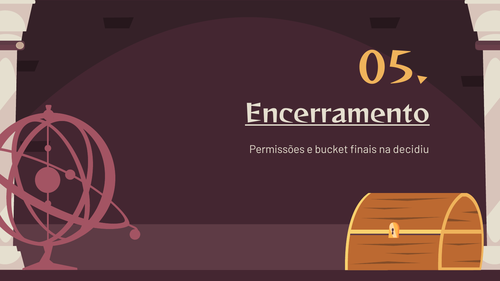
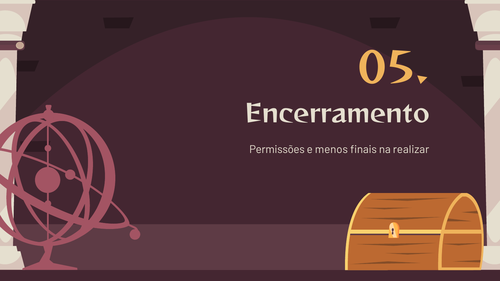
Encerramento underline: present -> none (337, 114)
bucket: bucket -> menos (331, 150)
decidiu: decidiu -> realizar (411, 150)
